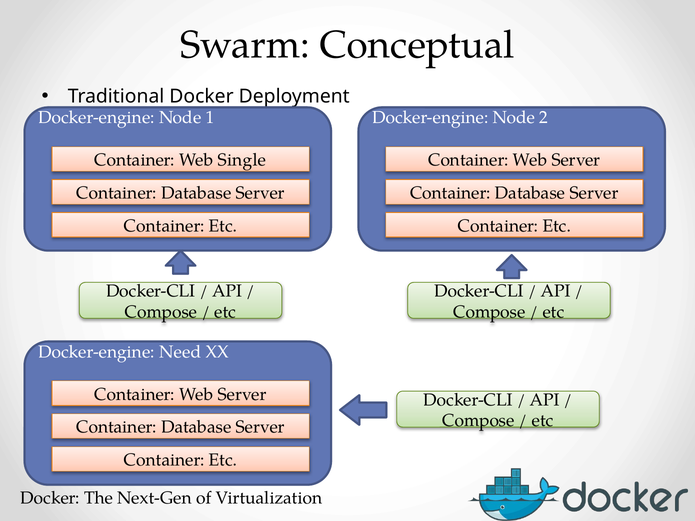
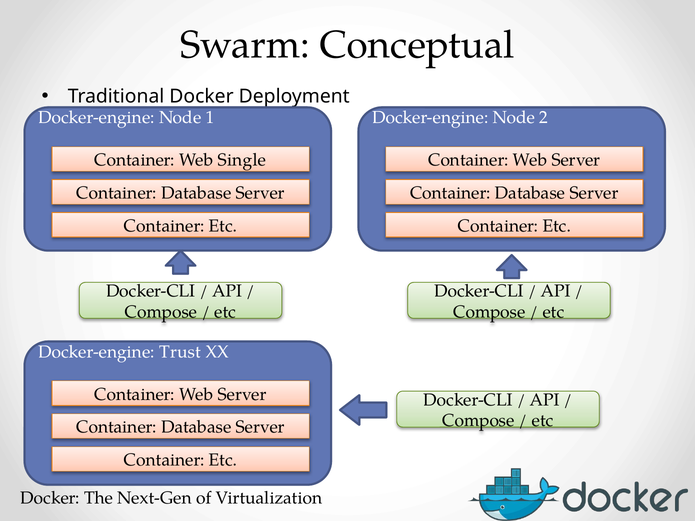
Need: Need -> Trust (180, 352)
